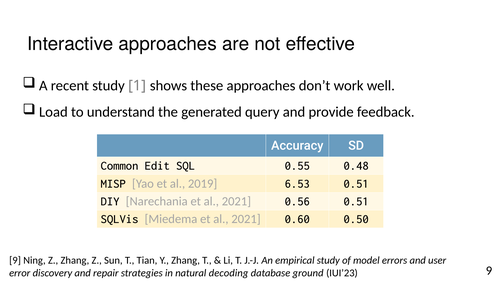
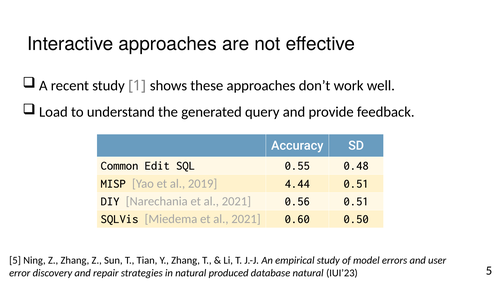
6.53: 6.53 -> 4.44 (297, 183)
9: 9 -> 5 (15, 260)
decoding: decoding -> produced (229, 273)
database ground: ground -> natural (308, 273)
IUI’23 9: 9 -> 5 (489, 271)
